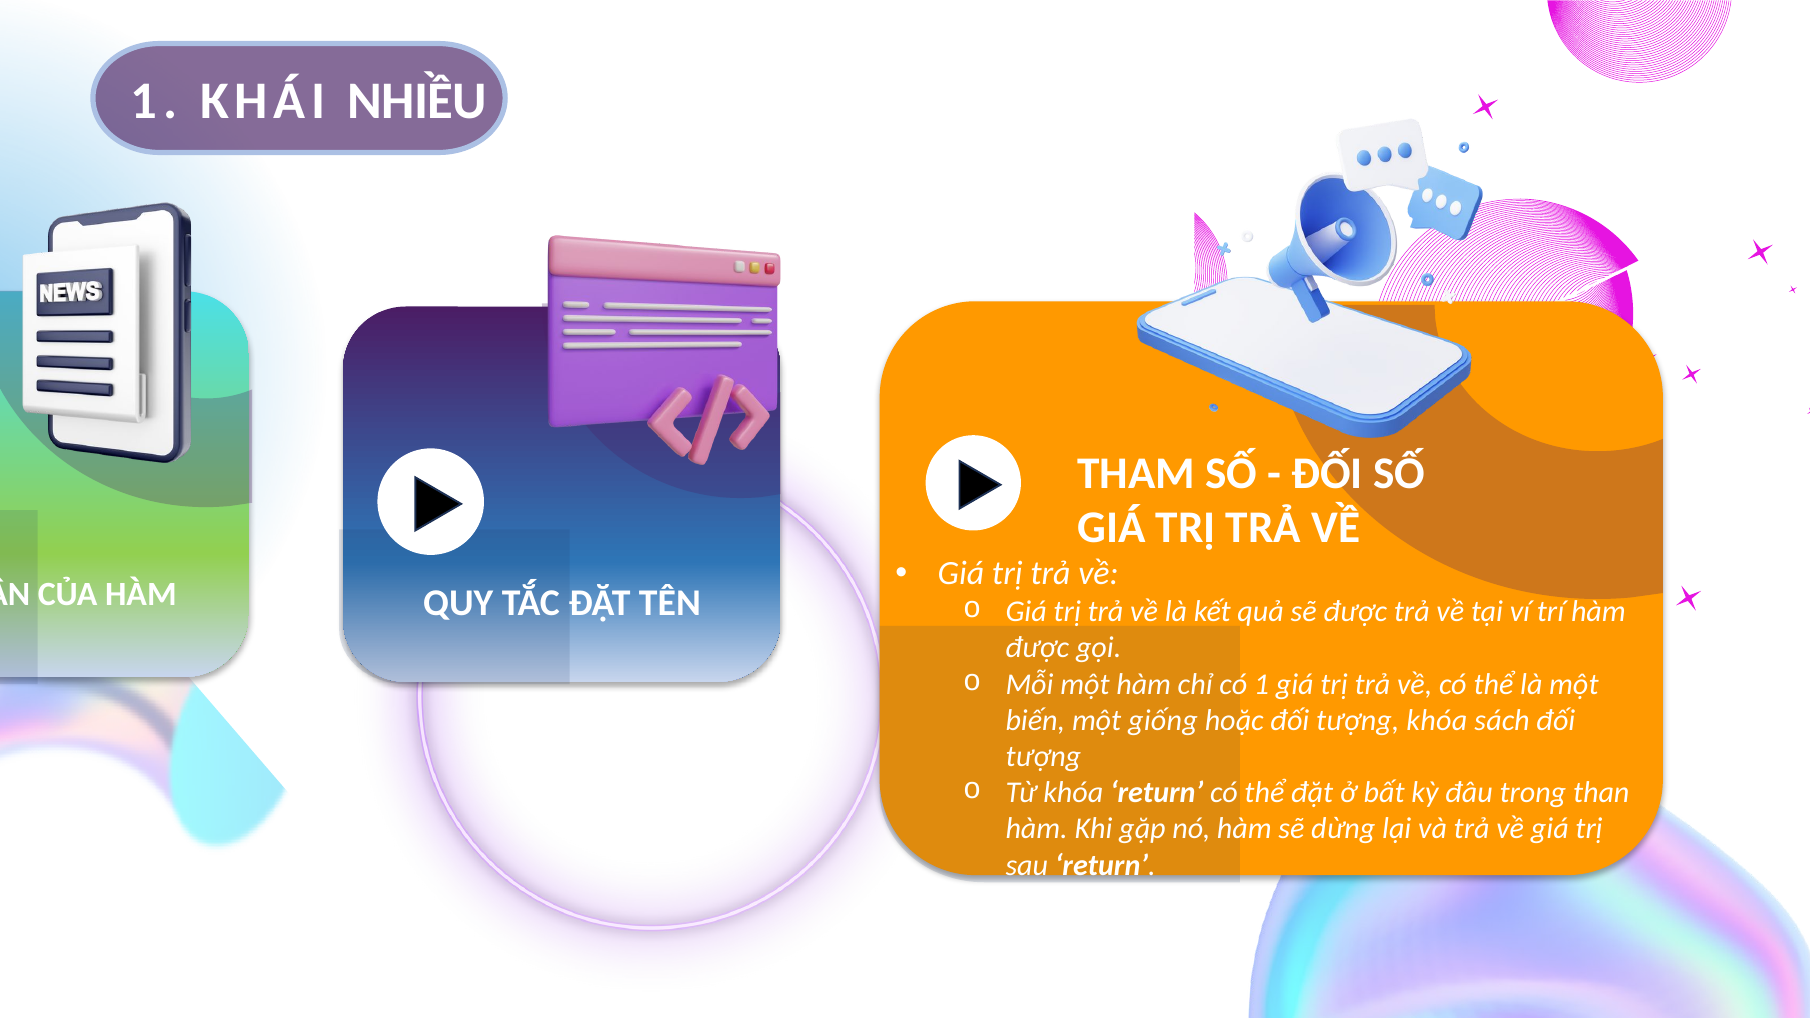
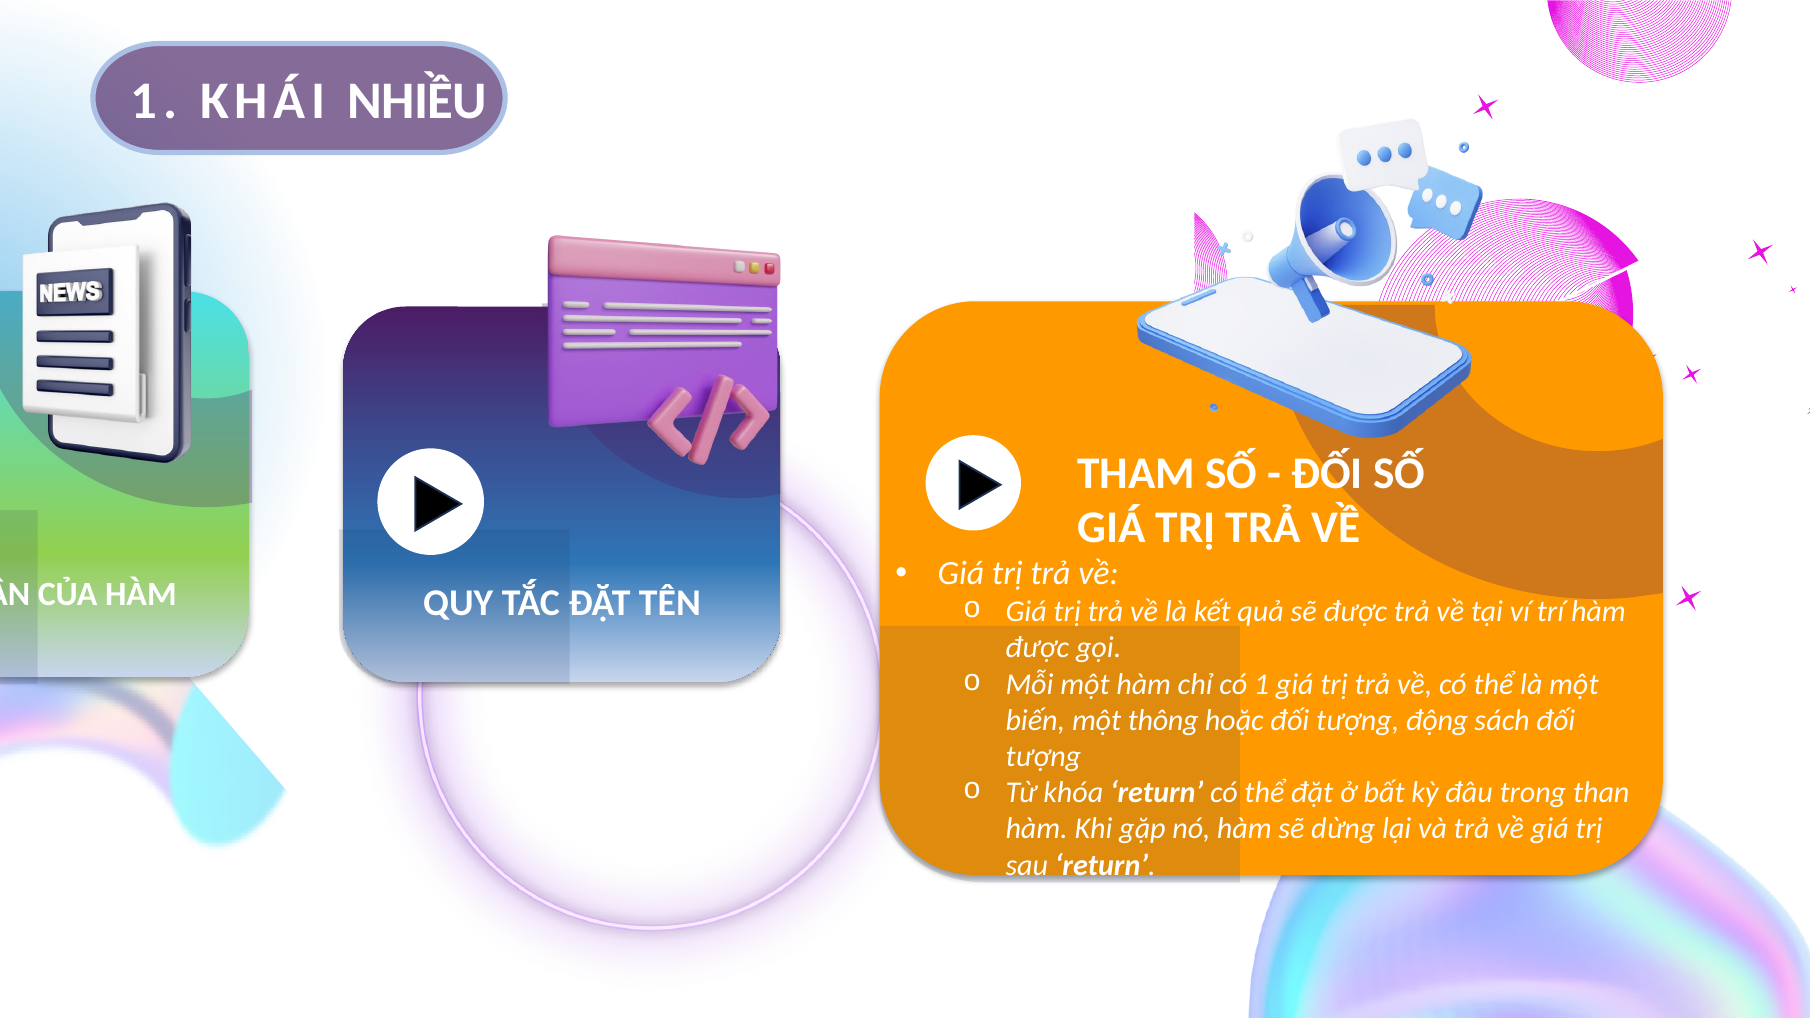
giống: giống -> thông (1163, 720)
tượng khóa: khóa -> động (1437, 720)
